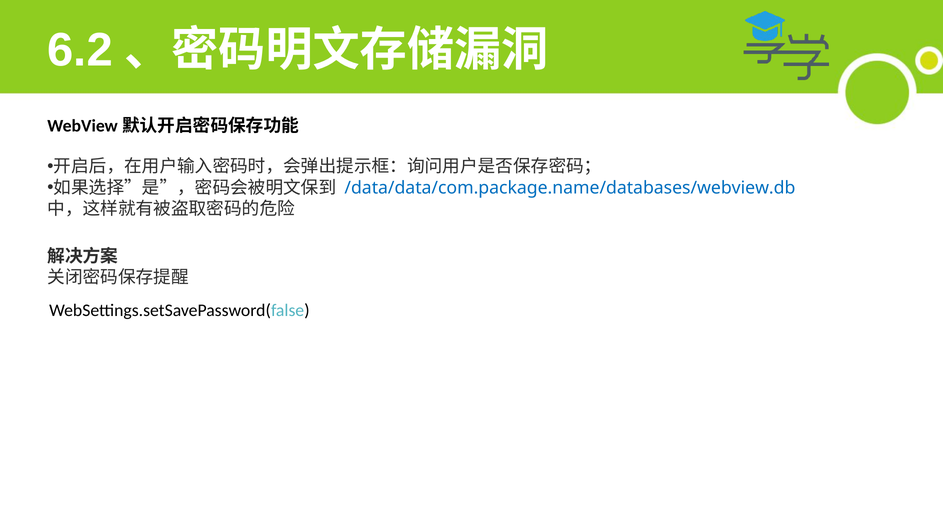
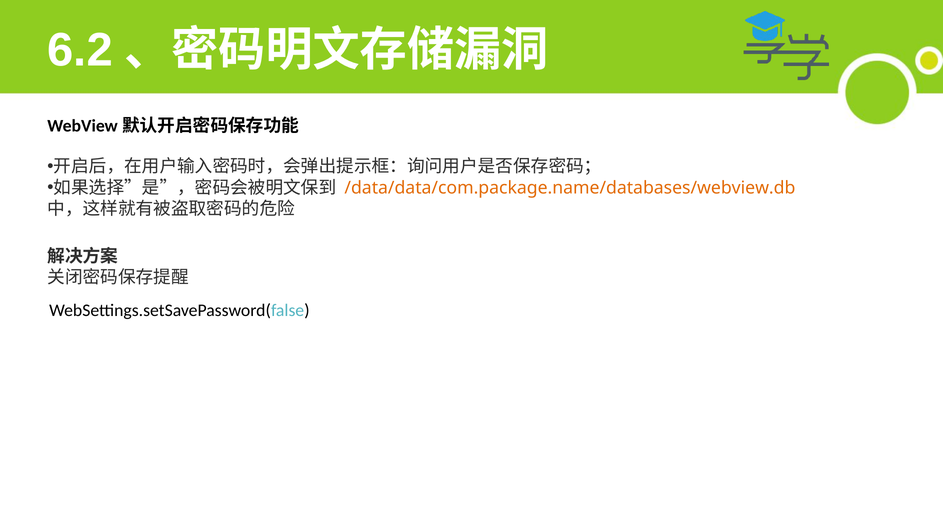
/data/data/com.package.name/databases/webview.db colour: blue -> orange (570, 188)
